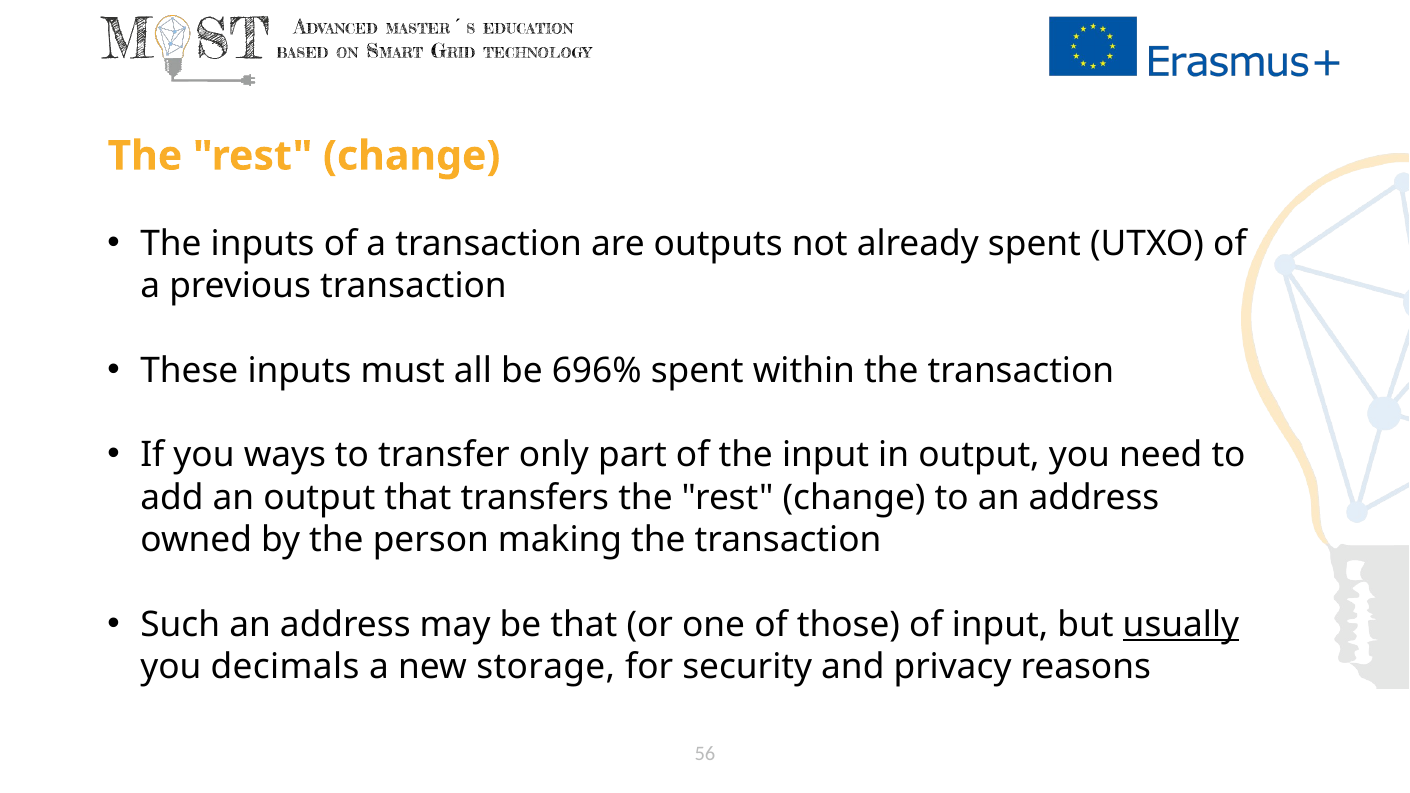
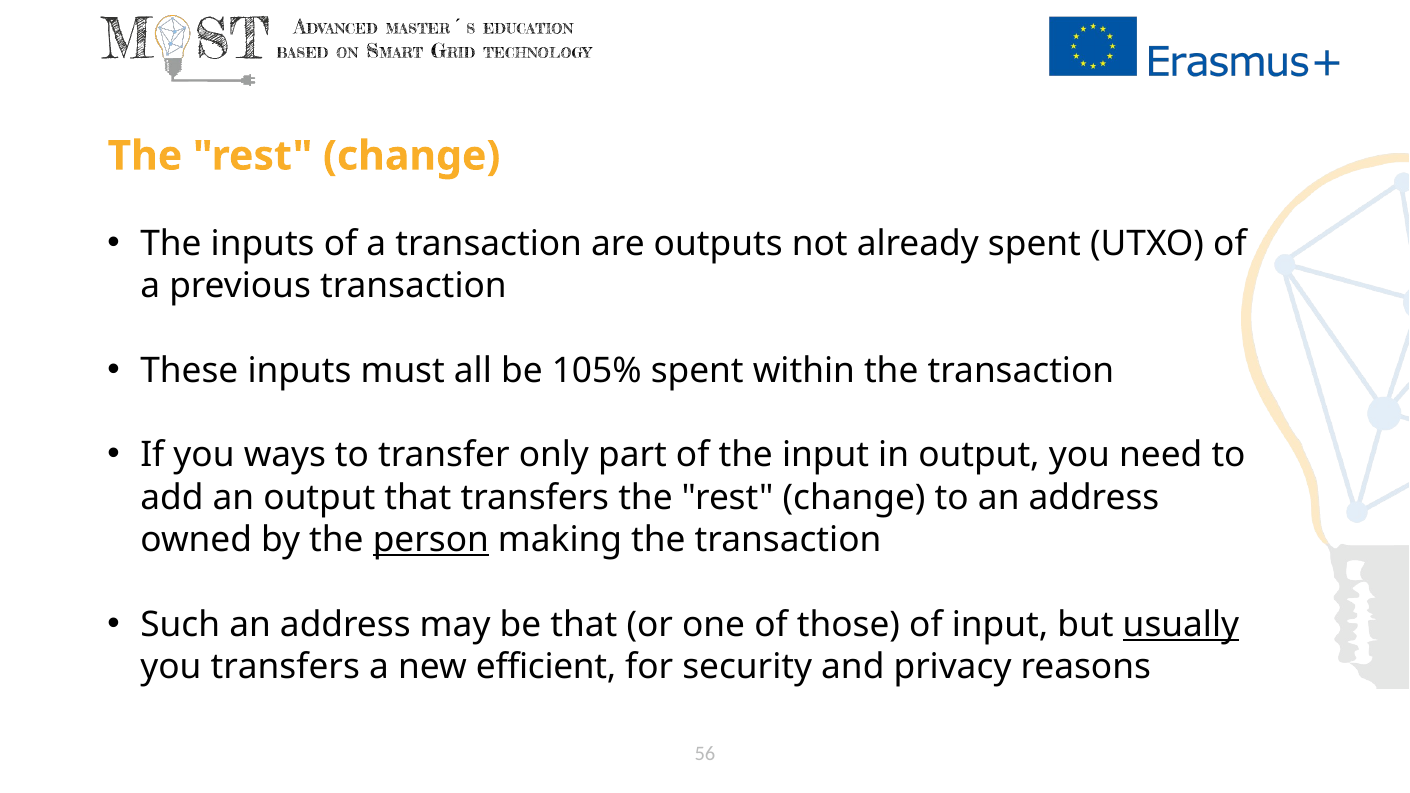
696%: 696% -> 105% (597, 371)
person underline: none -> present (431, 540)
you decimals: decimals -> transfers (285, 667)
storage: storage -> efficient (546, 667)
